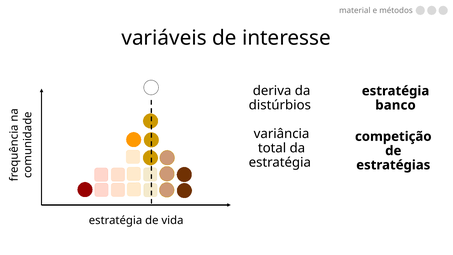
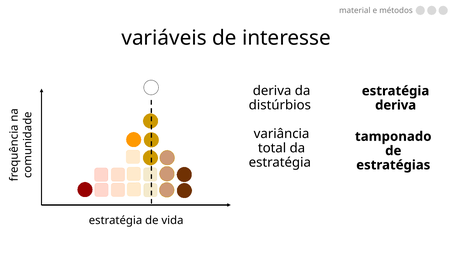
banco: banco -> deriva (396, 105)
competição: competição -> tamponado (393, 136)
